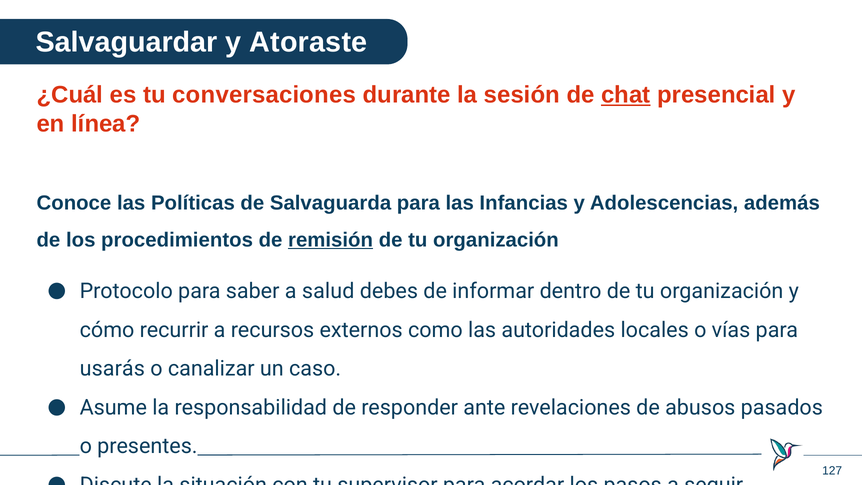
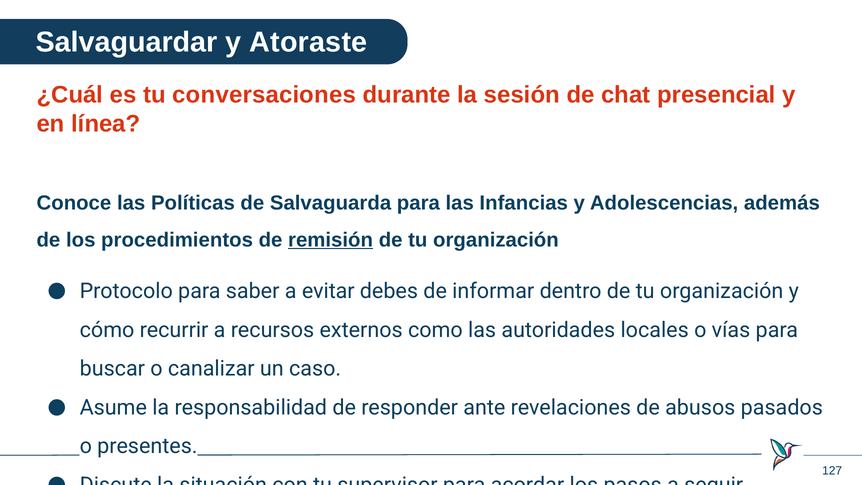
chat underline: present -> none (626, 95)
salud: salud -> evitar (328, 291)
usarás: usarás -> buscar (112, 369)
